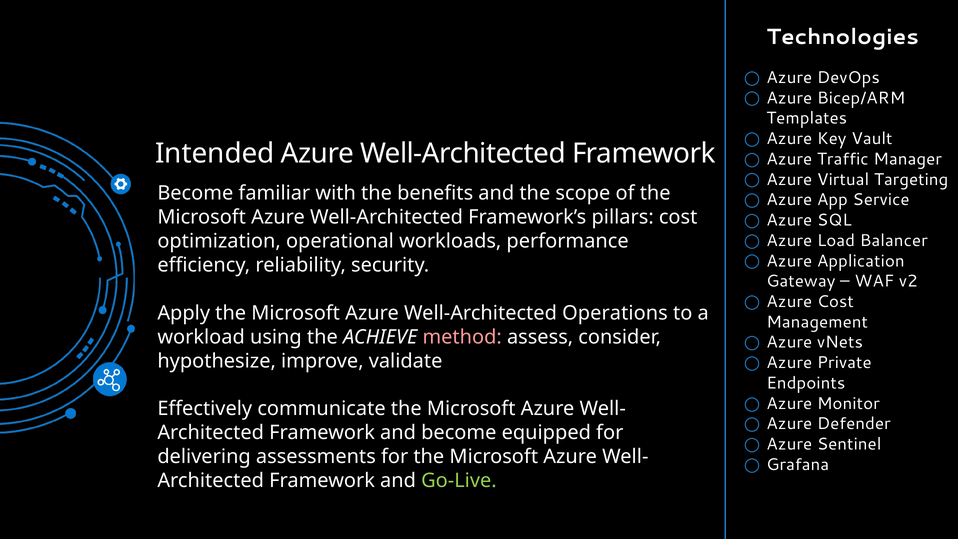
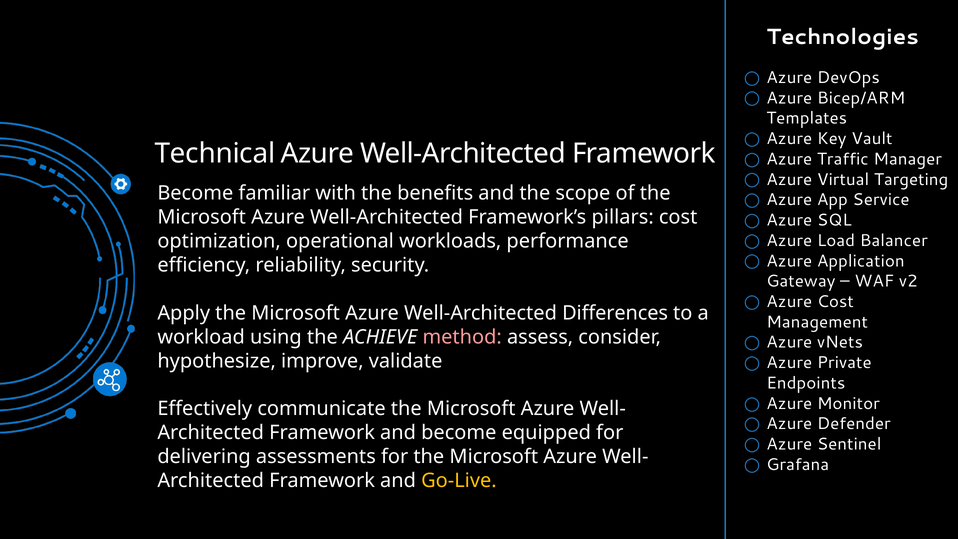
Intended: Intended -> Technical (215, 154)
Operations: Operations -> Differences (615, 313)
Go-Live colour: light green -> yellow (459, 481)
